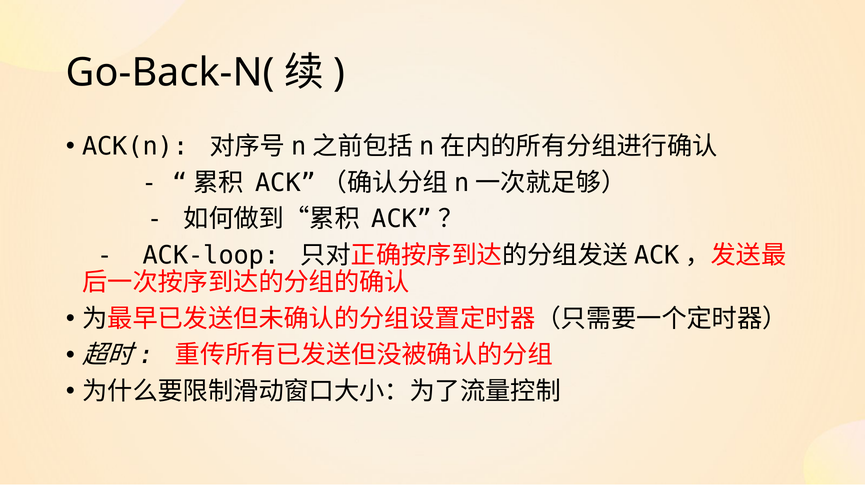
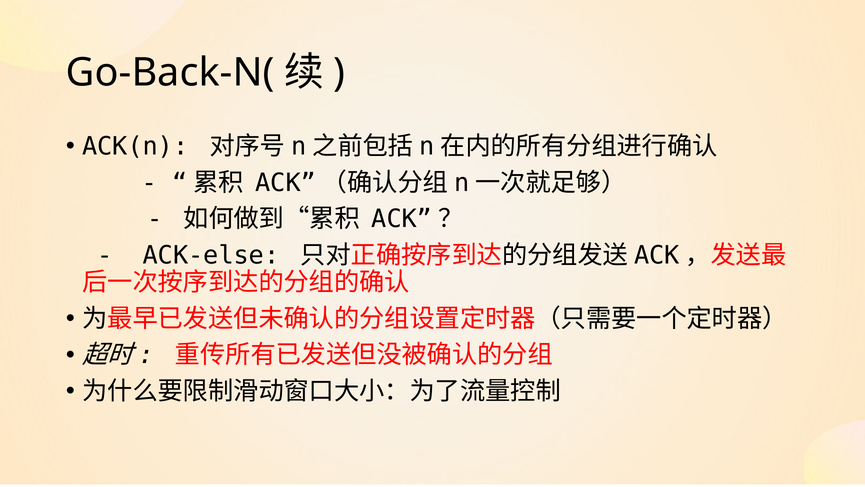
ACK-loop: ACK-loop -> ACK-else (211, 255)
